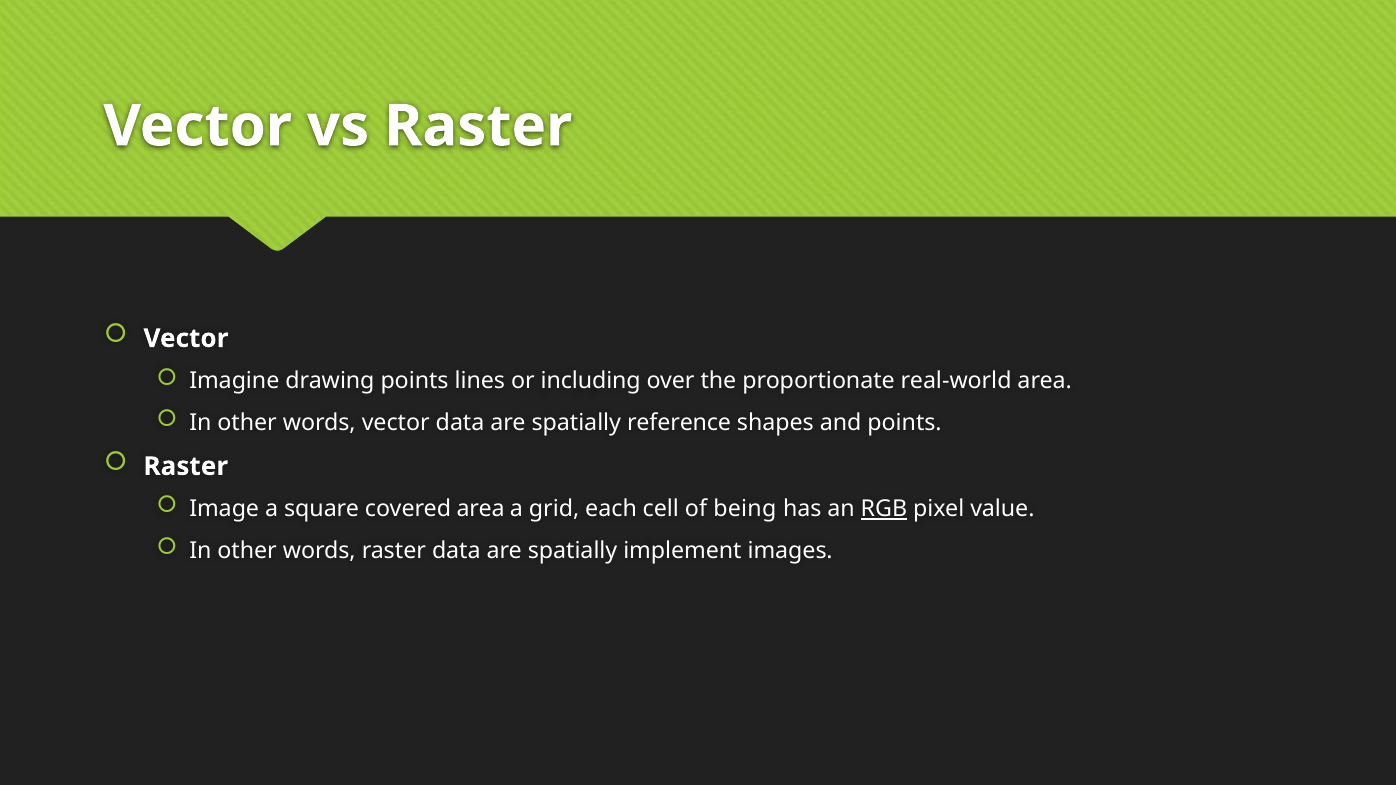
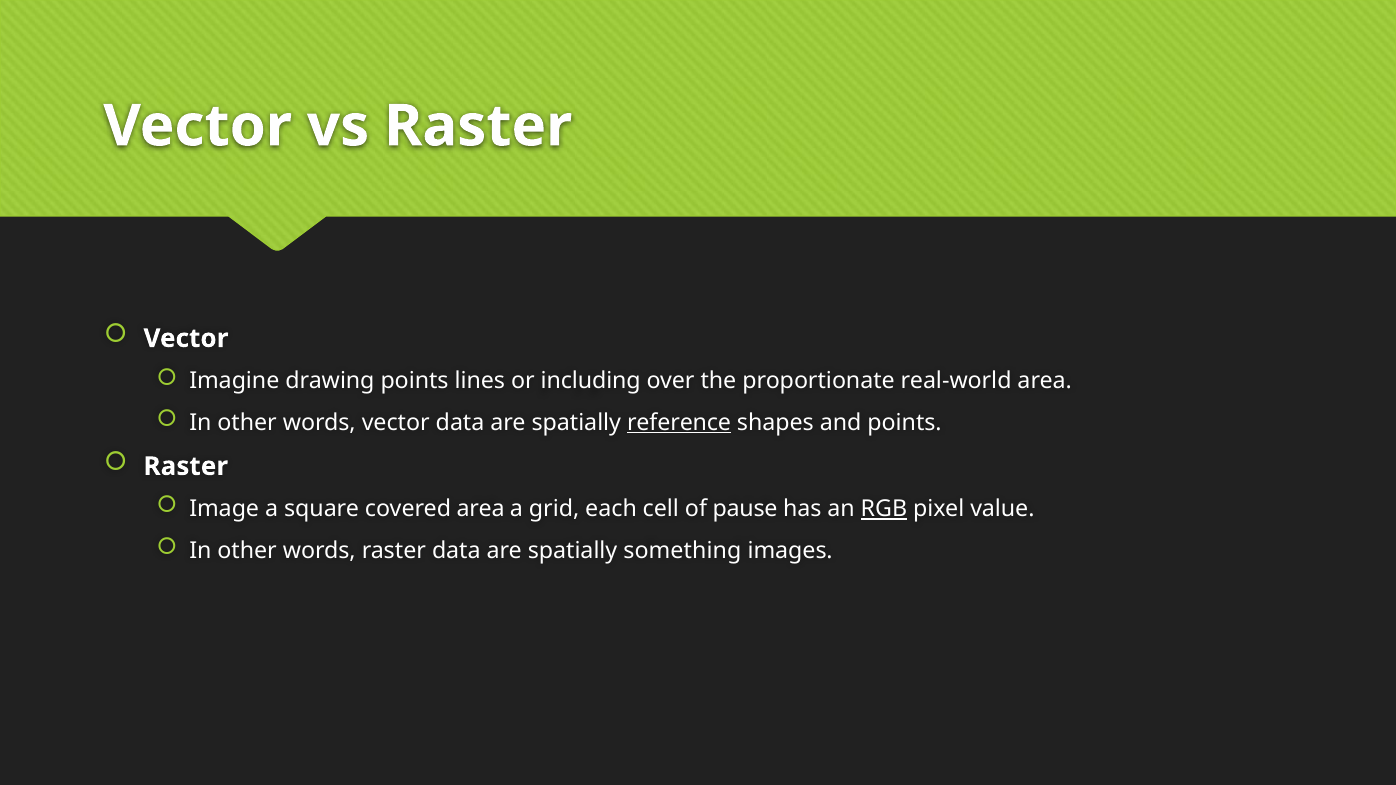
reference underline: none -> present (679, 423)
being: being -> pause (745, 509)
implement: implement -> something (682, 551)
